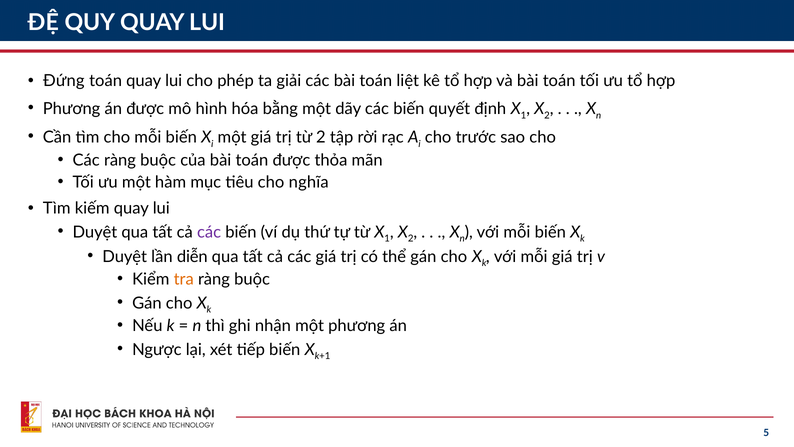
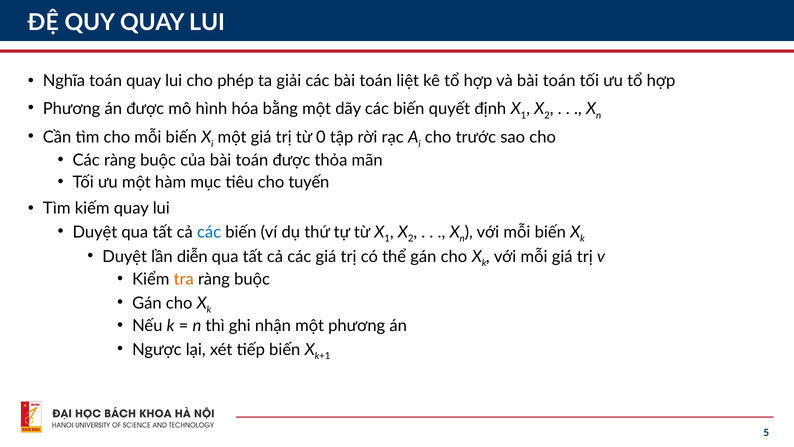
Đứng: Đứng -> Nghĩa (64, 81)
từ 2: 2 -> 0 (321, 137)
nghĩa: nghĩa -> tuyến (309, 182)
các colour: purple -> blue (209, 232)
